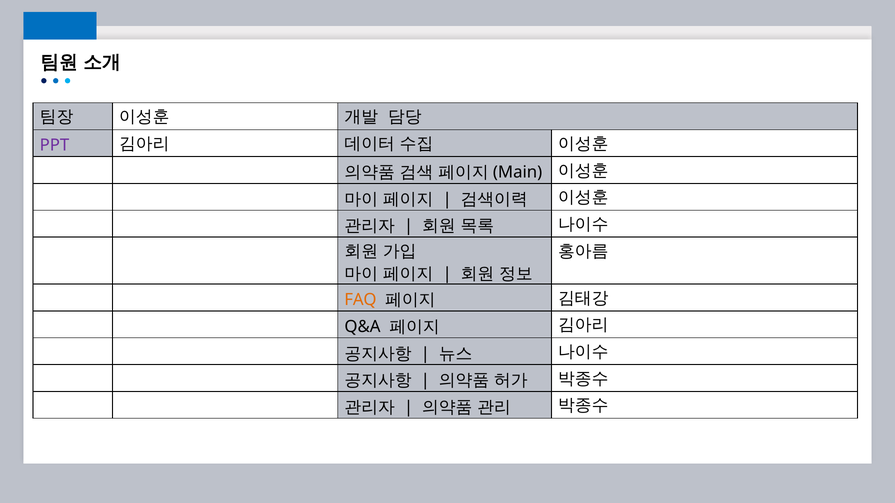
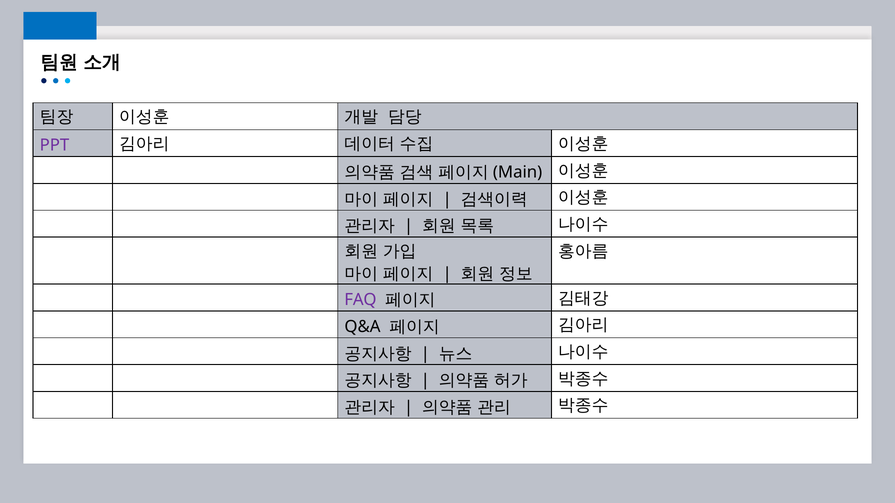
FAQ colour: orange -> purple (360, 300)
